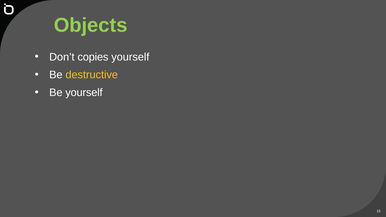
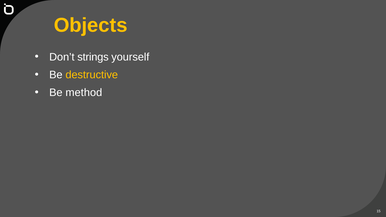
Objects colour: light green -> yellow (91, 25)
copies: copies -> strings (93, 57)
Be yourself: yourself -> method (84, 93)
